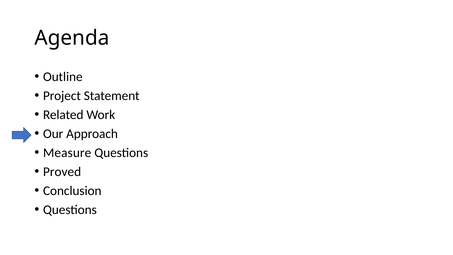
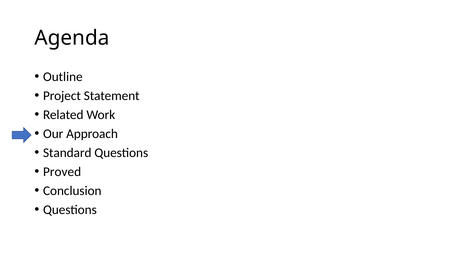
Measure: Measure -> Standard (67, 153)
